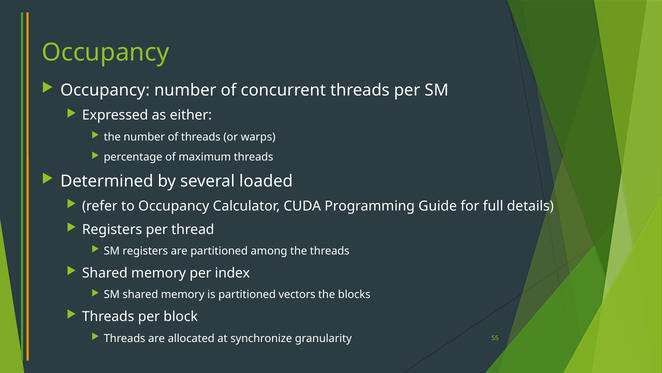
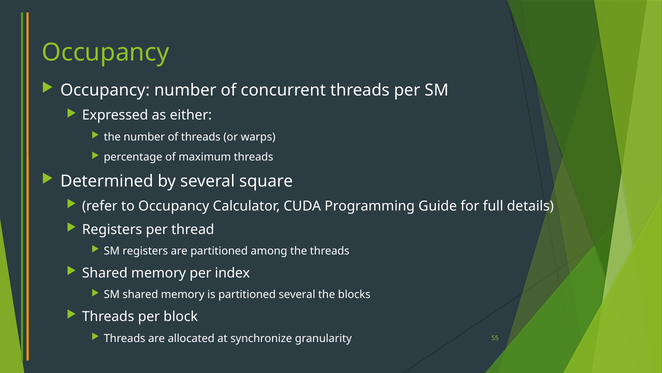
loaded: loaded -> square (266, 181)
partitioned vectors: vectors -> several (297, 294)
